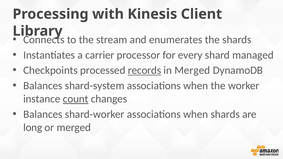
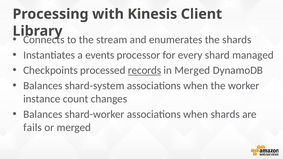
carrier: carrier -> events (100, 55)
count underline: present -> none (76, 99)
long: long -> fails (33, 128)
